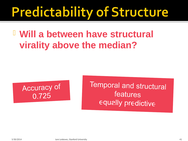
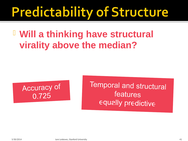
between: between -> thinking (65, 34)
